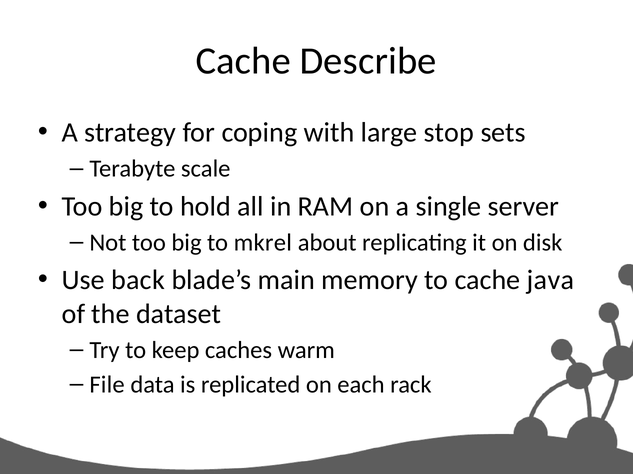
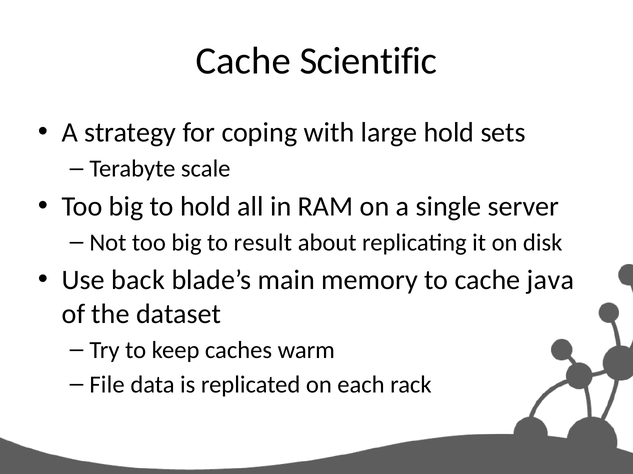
Describe: Describe -> Scientific (368, 61)
large stop: stop -> hold (449, 133)
mkrel: mkrel -> result (263, 243)
